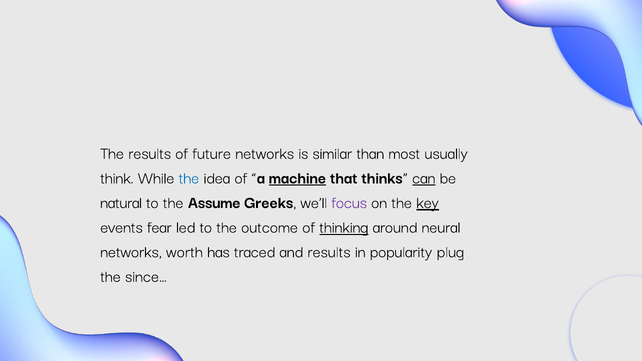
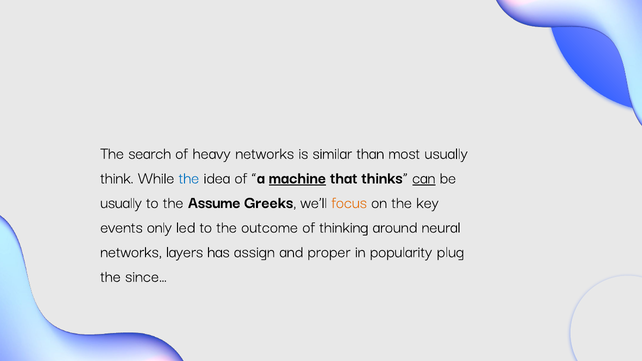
The results: results -> search (150, 153)
future: future -> heavy (212, 153)
natural: natural -> usually (121, 202)
focus colour: purple -> orange (349, 202)
key underline: present -> none (428, 202)
fear: fear -> only (159, 227)
thinking underline: present -> none (344, 227)
worth: worth -> layers (185, 251)
traced: traced -> assign (254, 251)
and results: results -> proper (329, 251)
